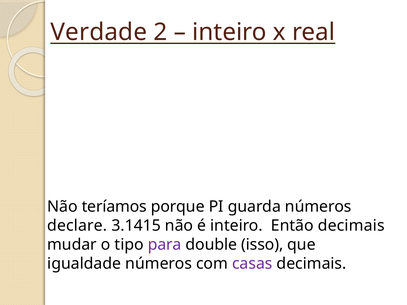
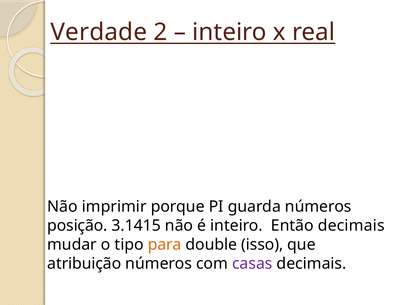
teríamos: teríamos -> imprimir (114, 207)
declare: declare -> posição (77, 226)
para colour: purple -> orange (165, 245)
igualdade: igualdade -> atribuição (84, 264)
